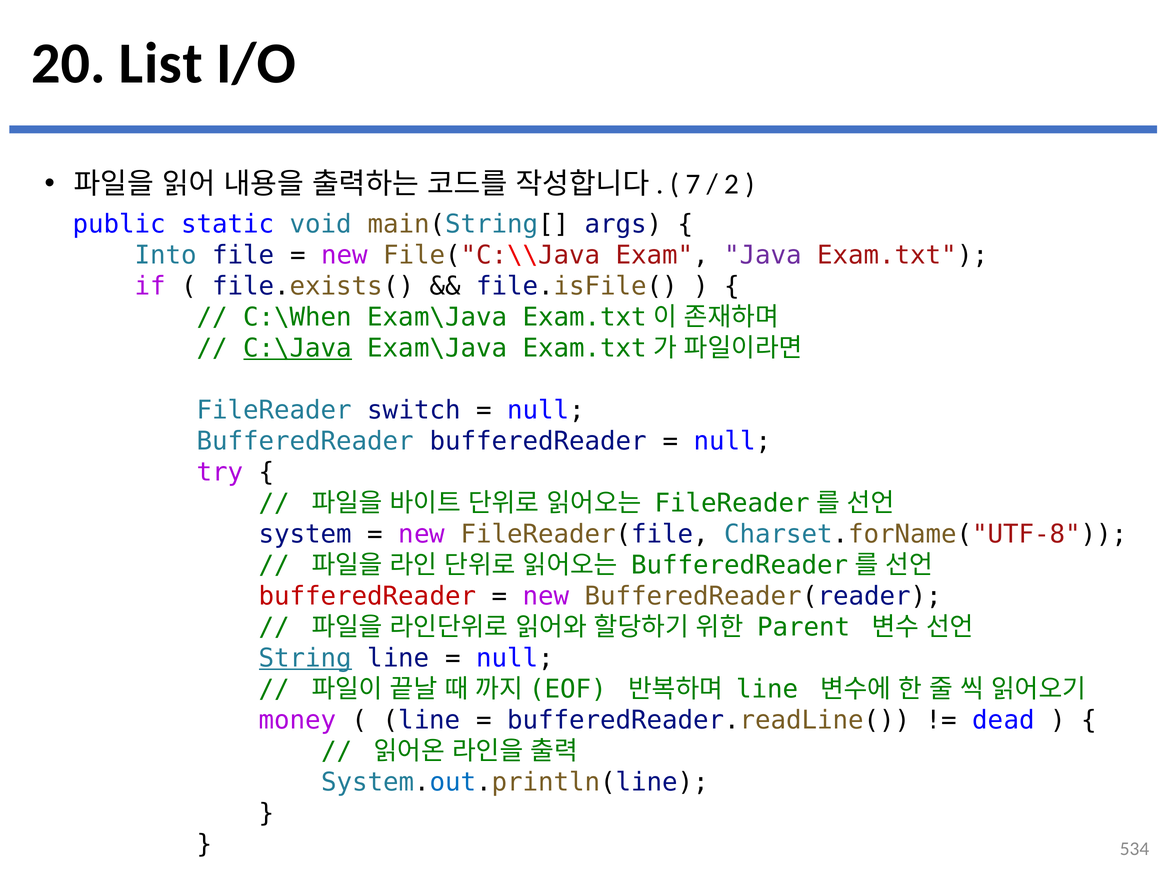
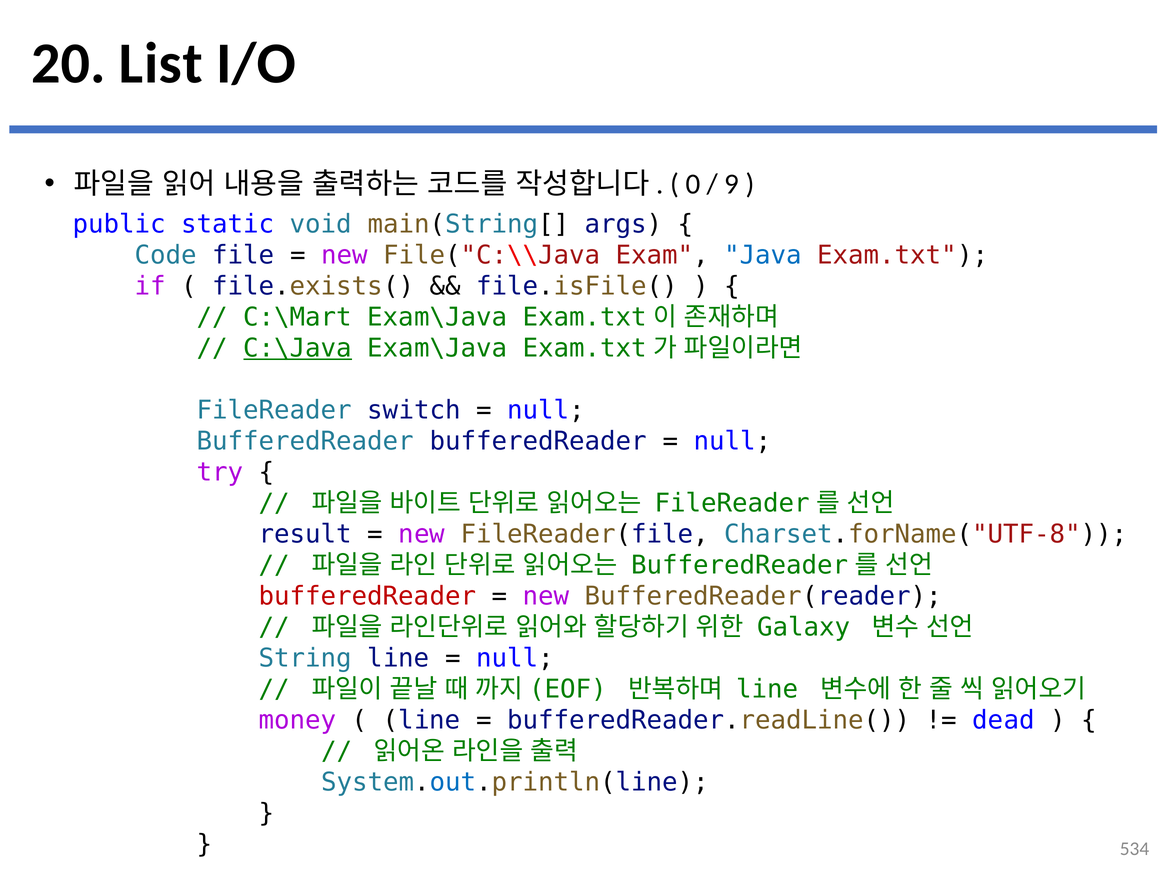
7: 7 -> 0 (693, 184)
2: 2 -> 9 (732, 184)
Into: Into -> Code (166, 255)
Java colour: purple -> blue (763, 255)
C:\When: C:\When -> C:\Mart (298, 317)
system: system -> result (305, 534)
Parent: Parent -> Galaxy (804, 627)
String underline: present -> none (305, 658)
